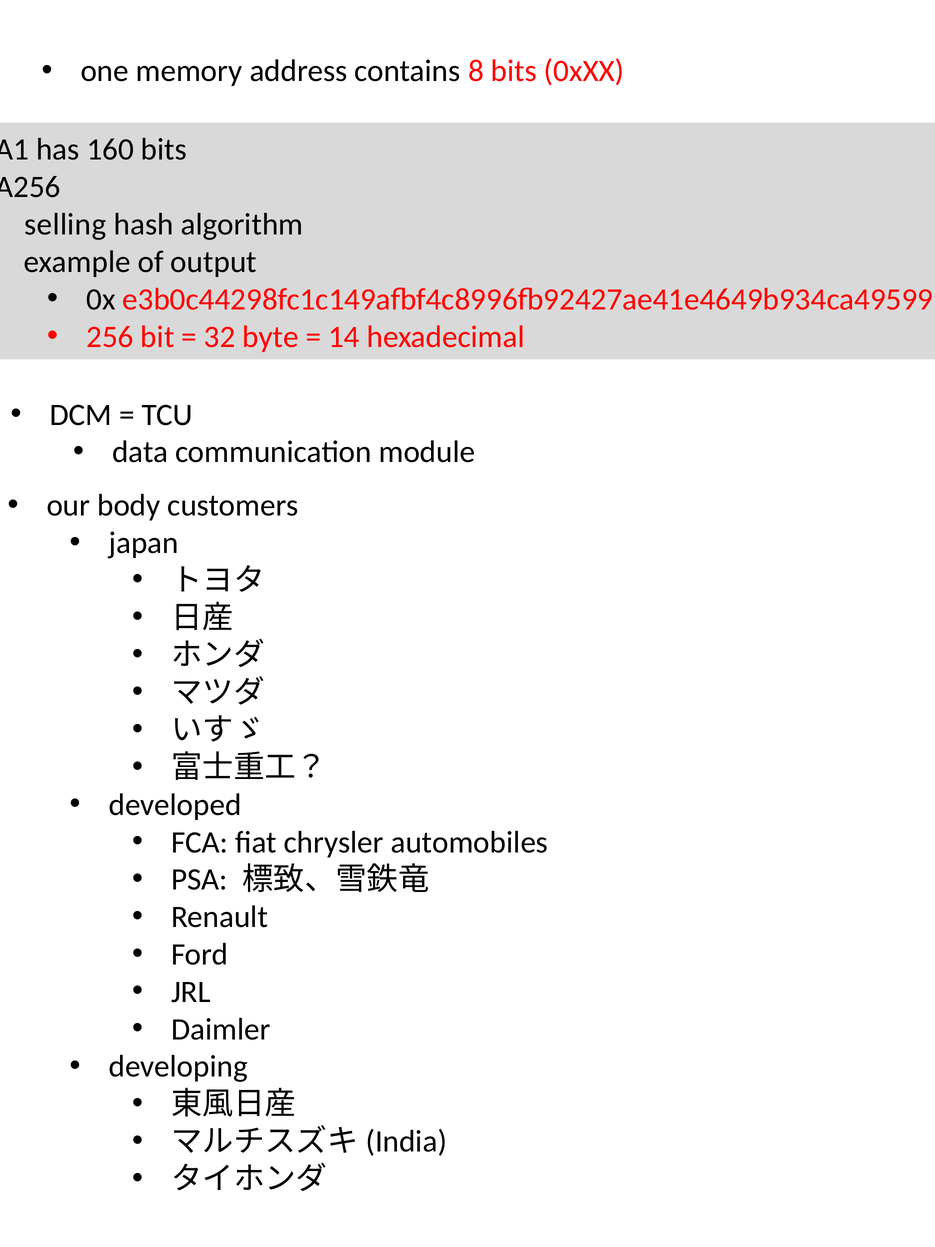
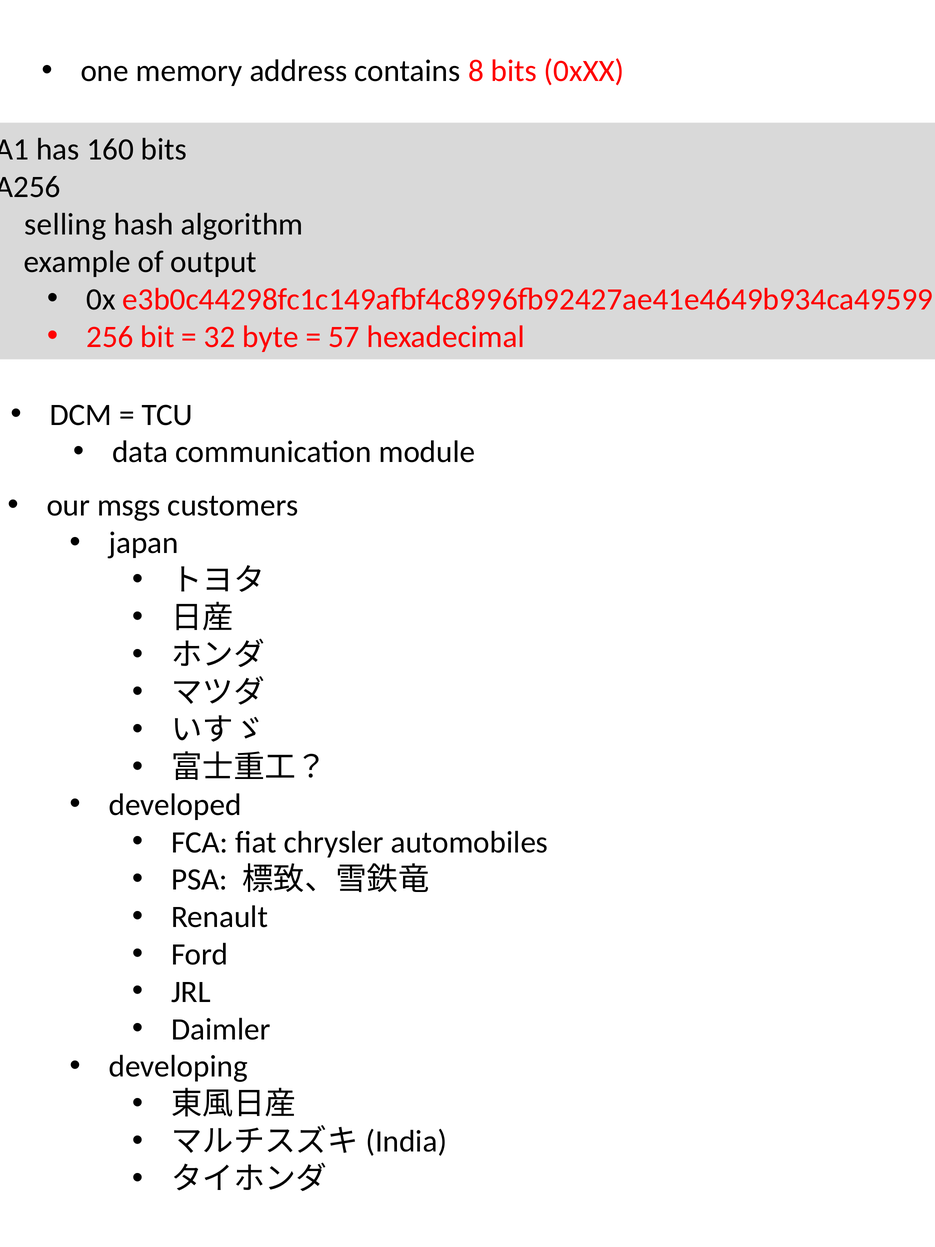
14: 14 -> 57 (344, 337)
body: body -> msgs (129, 505)
